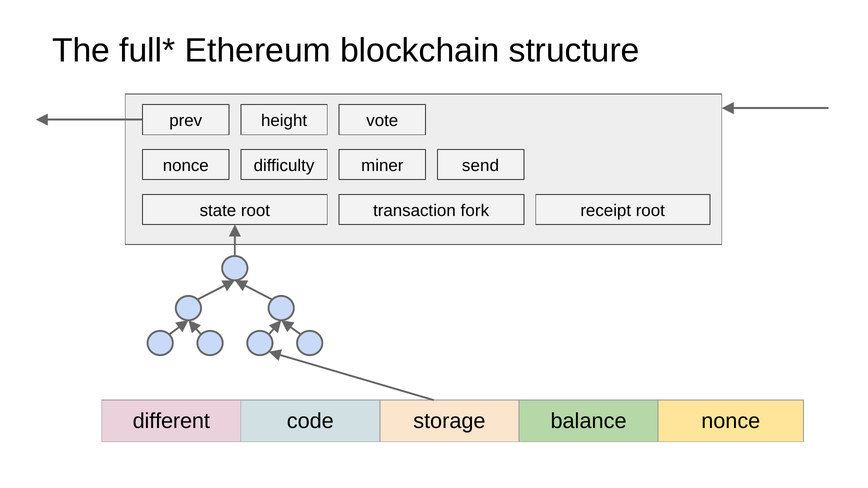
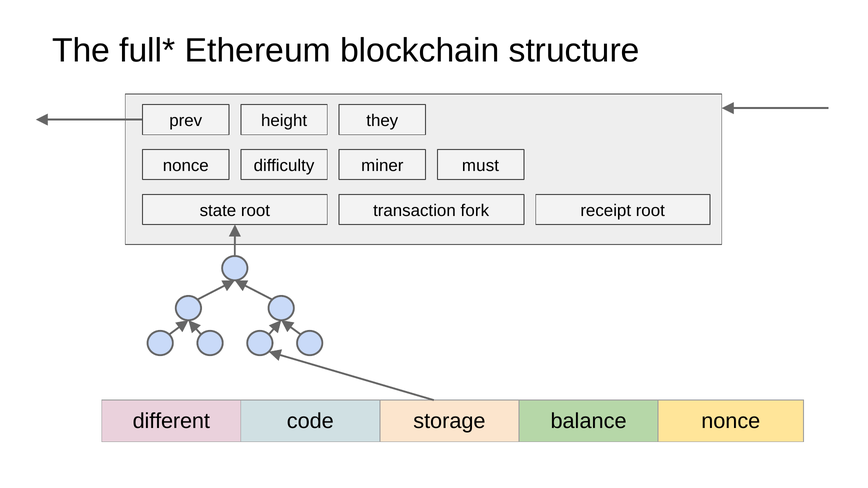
vote: vote -> they (382, 121)
send: send -> must (481, 166)
